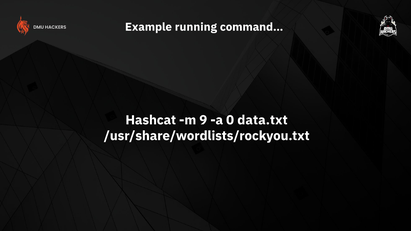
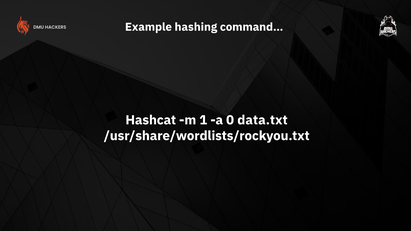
running: running -> hashing (196, 27)
9: 9 -> 1 (203, 120)
